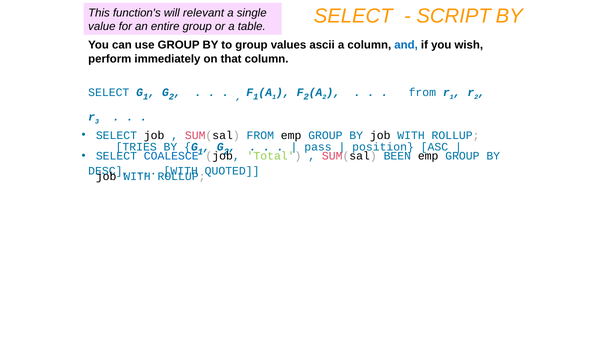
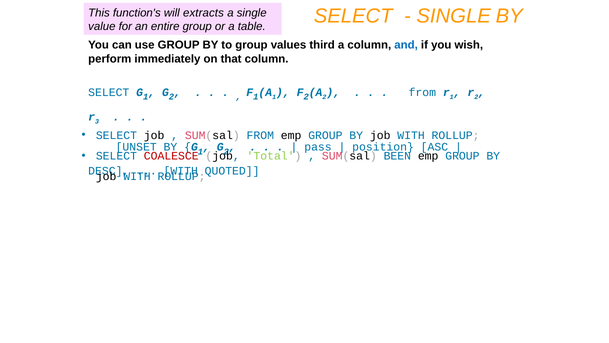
SCRIPT: SCRIPT -> SINGLE (454, 16)
relevant: relevant -> extracts (203, 13)
ascii: ascii -> third (322, 45)
TRIES: TRIES -> UNSET (136, 147)
COALESCE colour: blue -> red (171, 156)
